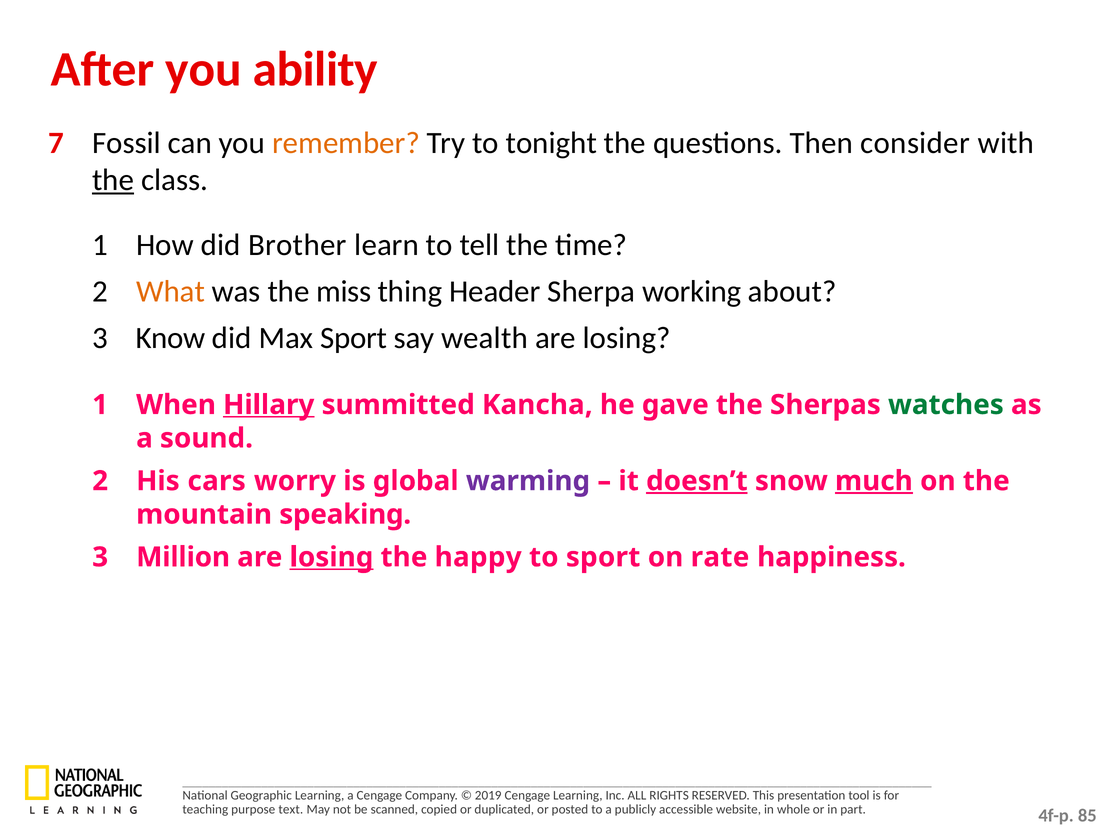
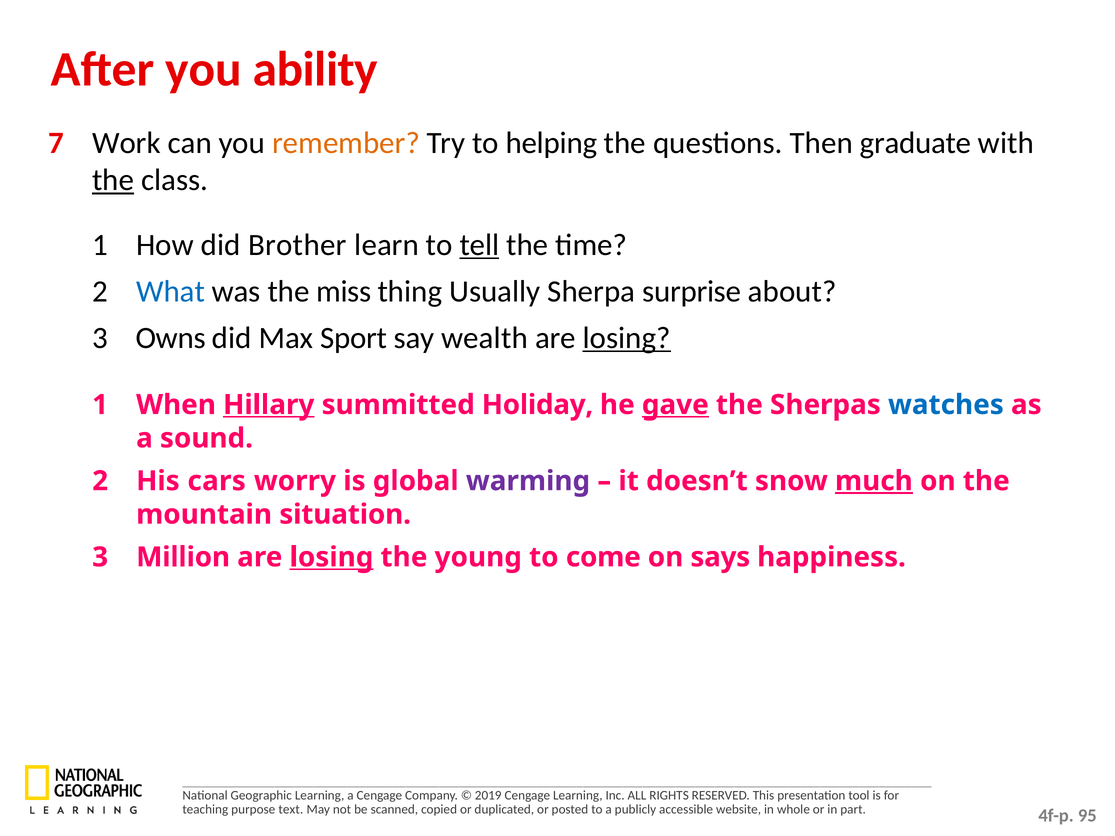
Fossil: Fossil -> Work (126, 143)
tonight: tonight -> helping (551, 143)
consider: consider -> graduate (916, 143)
tell underline: none -> present (479, 245)
What colour: orange -> blue (170, 292)
Header: Header -> Usually (495, 292)
working: working -> surprise (692, 292)
Know: Know -> Owns (171, 338)
losing underline: none -> present (627, 338)
Kancha: Kancha -> Holiday (537, 405)
gave underline: none -> present (675, 405)
watches colour: green -> blue (946, 405)
doesn’t underline: present -> none (697, 481)
speaking: speaking -> situation (345, 515)
happy: happy -> young (478, 557)
to sport: sport -> come (603, 557)
rate: rate -> says (720, 557)
85: 85 -> 95 (1087, 816)
